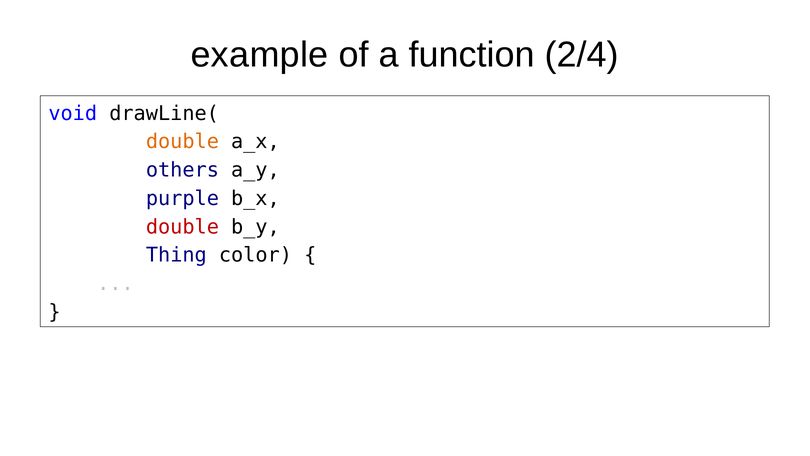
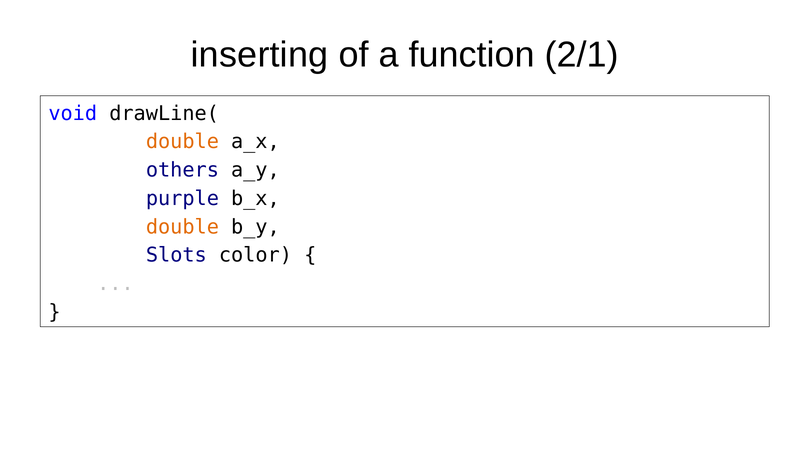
example: example -> inserting (260, 55)
2/4: 2/4 -> 2/1 (582, 55)
double colour: red -> orange (182, 227)
Thing: Thing -> Slots (176, 255)
